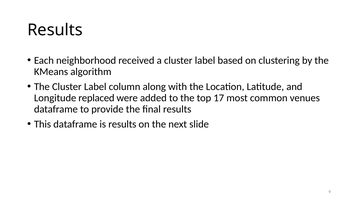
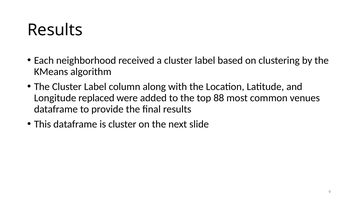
17: 17 -> 88 (219, 98)
is results: results -> cluster (122, 124)
